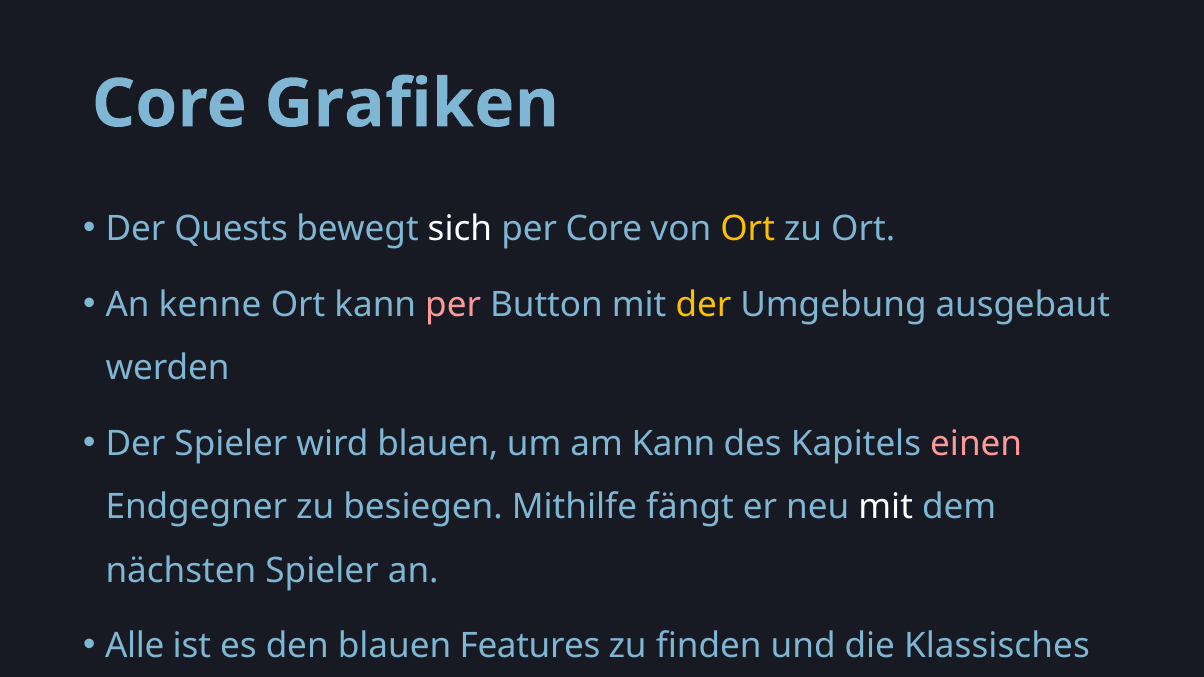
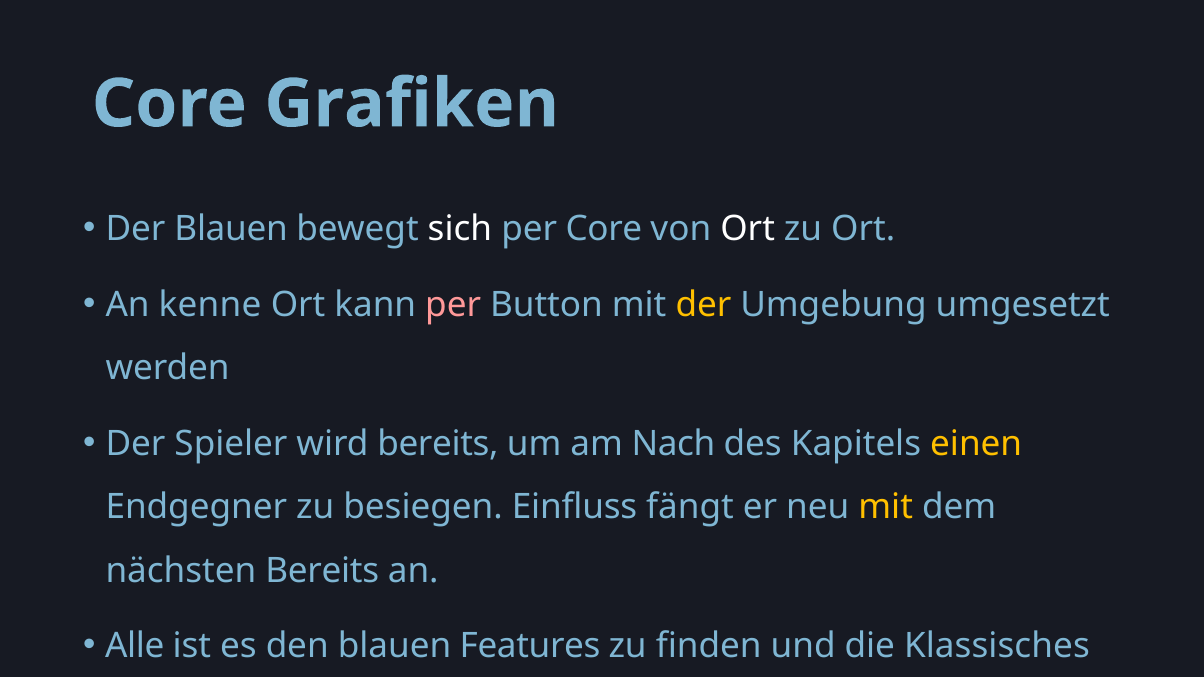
Der Quests: Quests -> Blauen (231, 229)
Ort colour: yellow -> white (748, 229)
ausgebaut: ausgebaut -> umgesetzt (1023, 305)
wird blauen: blauen -> bereits (438, 444)
am Kann: Kann -> Nach (673, 444)
einen colour: pink -> yellow (976, 444)
Mithilfe: Mithilfe -> Einfluss (575, 507)
mit colour: white -> yellow (886, 507)
nächsten Spieler: Spieler -> Bereits (322, 571)
